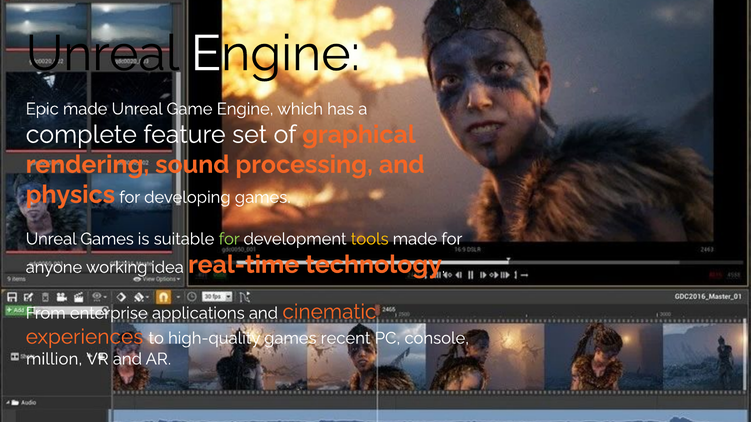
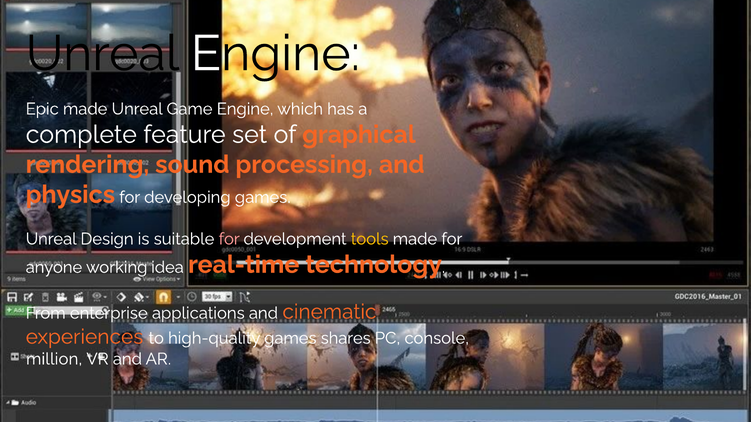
Unreal Games: Games -> Design (107, 239)
for colour: light green -> pink (229, 239)
recent: recent -> shares (346, 339)
